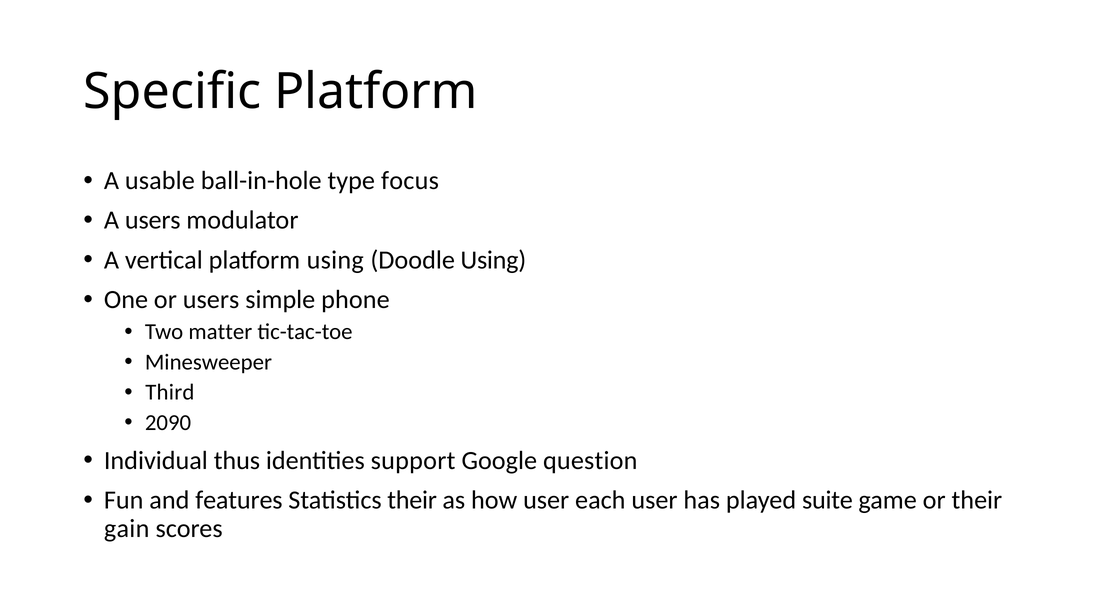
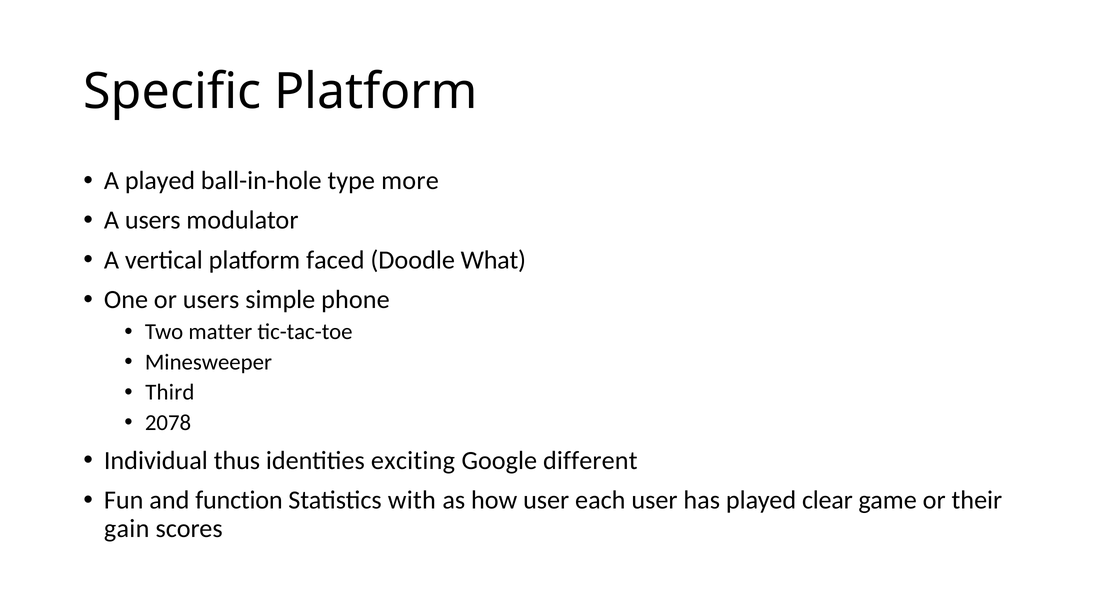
A usable: usable -> played (160, 181)
focus: focus -> more (410, 181)
platform using: using -> faced (335, 260)
Doodle Using: Using -> What (493, 260)
2090: 2090 -> 2078 (168, 423)
support: support -> exciting (413, 461)
question: question -> different (590, 461)
features: features -> function (239, 500)
Statistics their: their -> with (412, 500)
suite: suite -> clear (827, 500)
